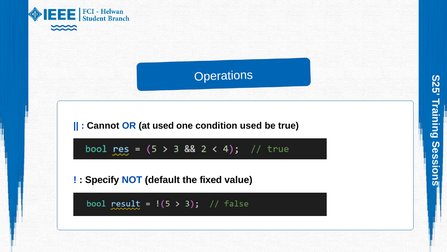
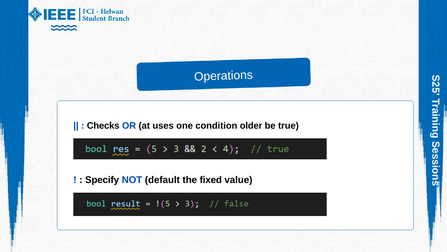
Cannot: Cannot -> Checks (103, 125)
at used: used -> uses (163, 125)
condition used: used -> older (251, 125)
